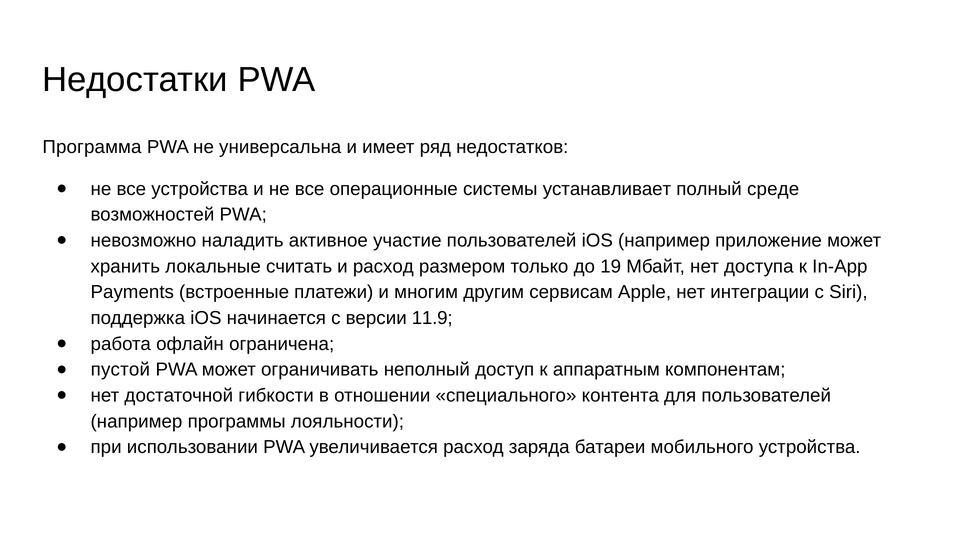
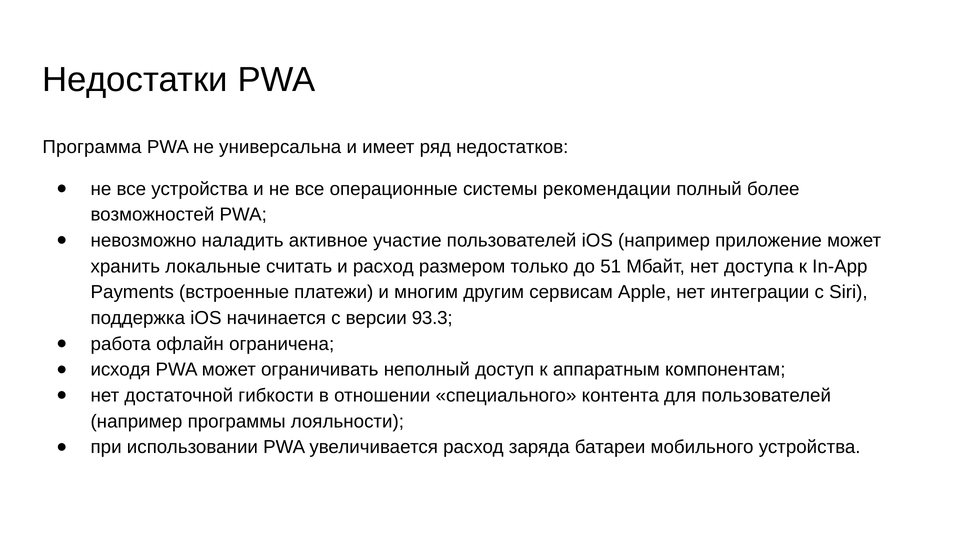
устанавливает: устанавливает -> рекомендации (607, 189)
среде: среде -> более (773, 189)
19: 19 -> 51 (611, 266)
11.9: 11.9 -> 93.3 (432, 318)
пустой: пустой -> исходя (121, 369)
